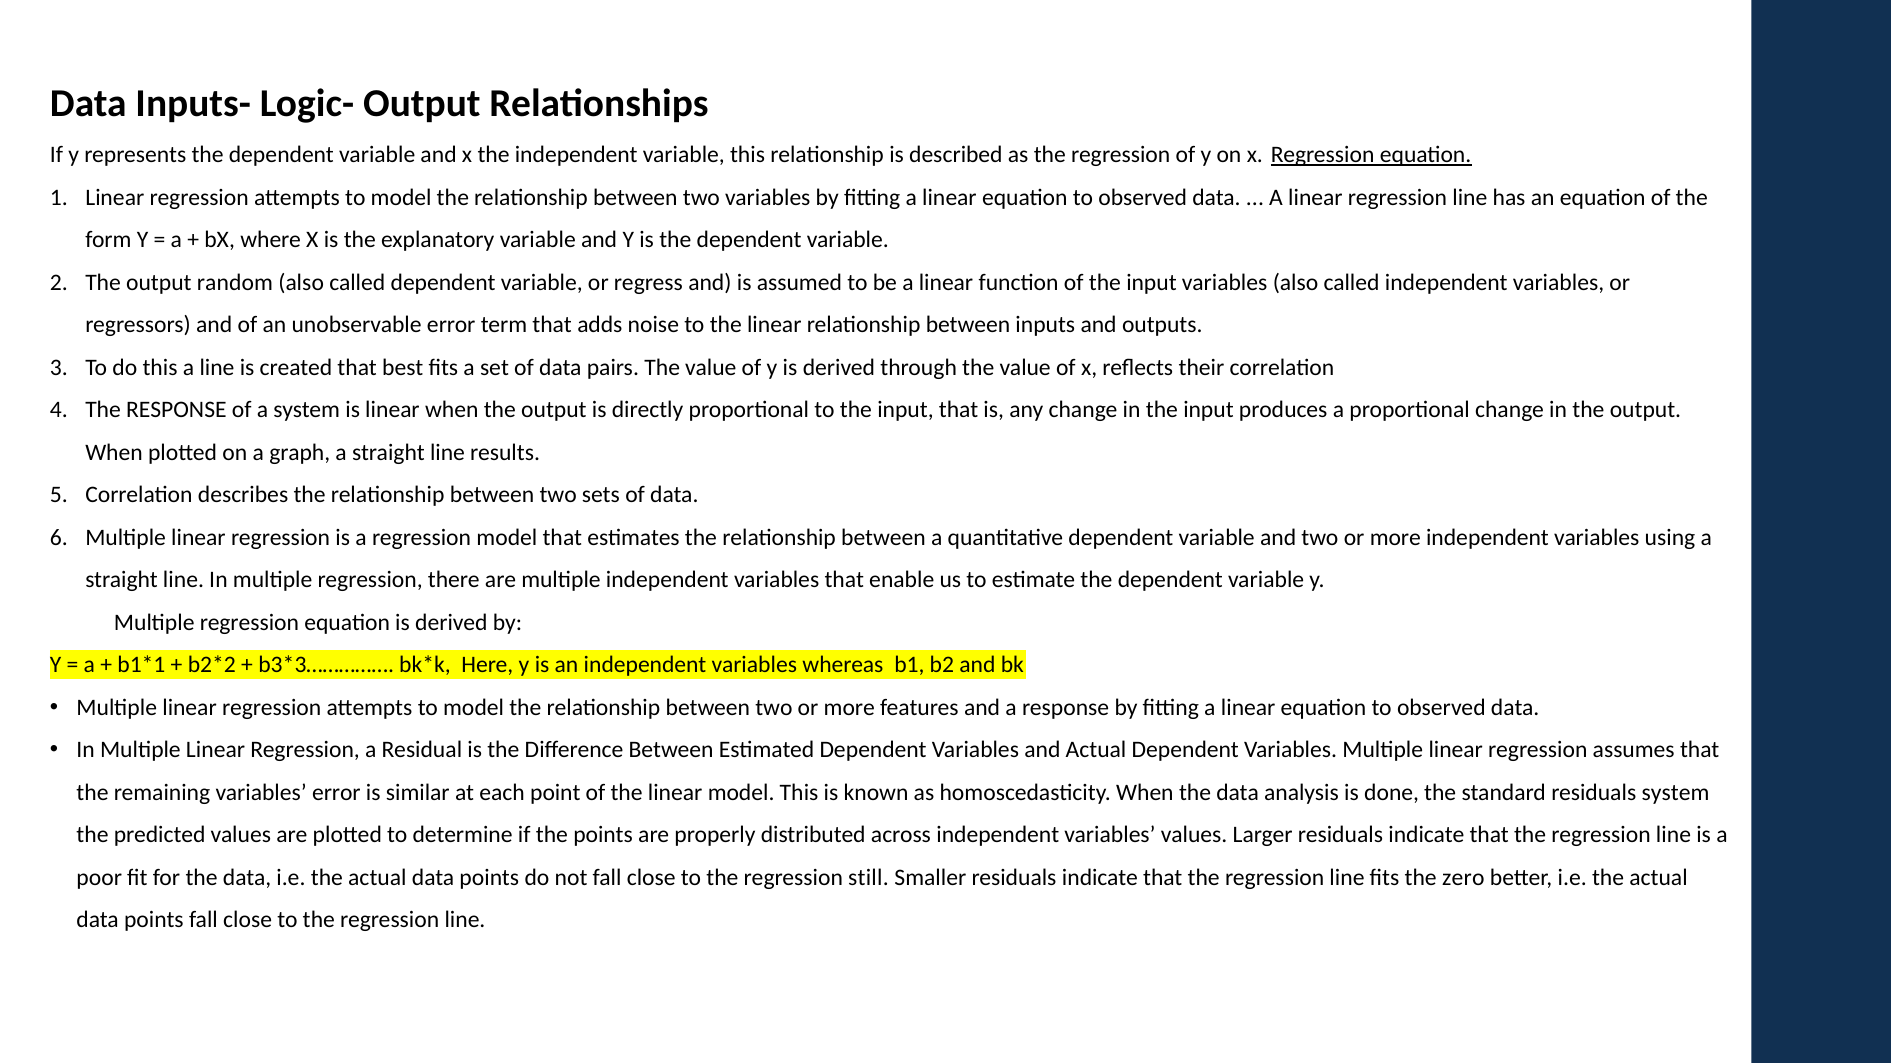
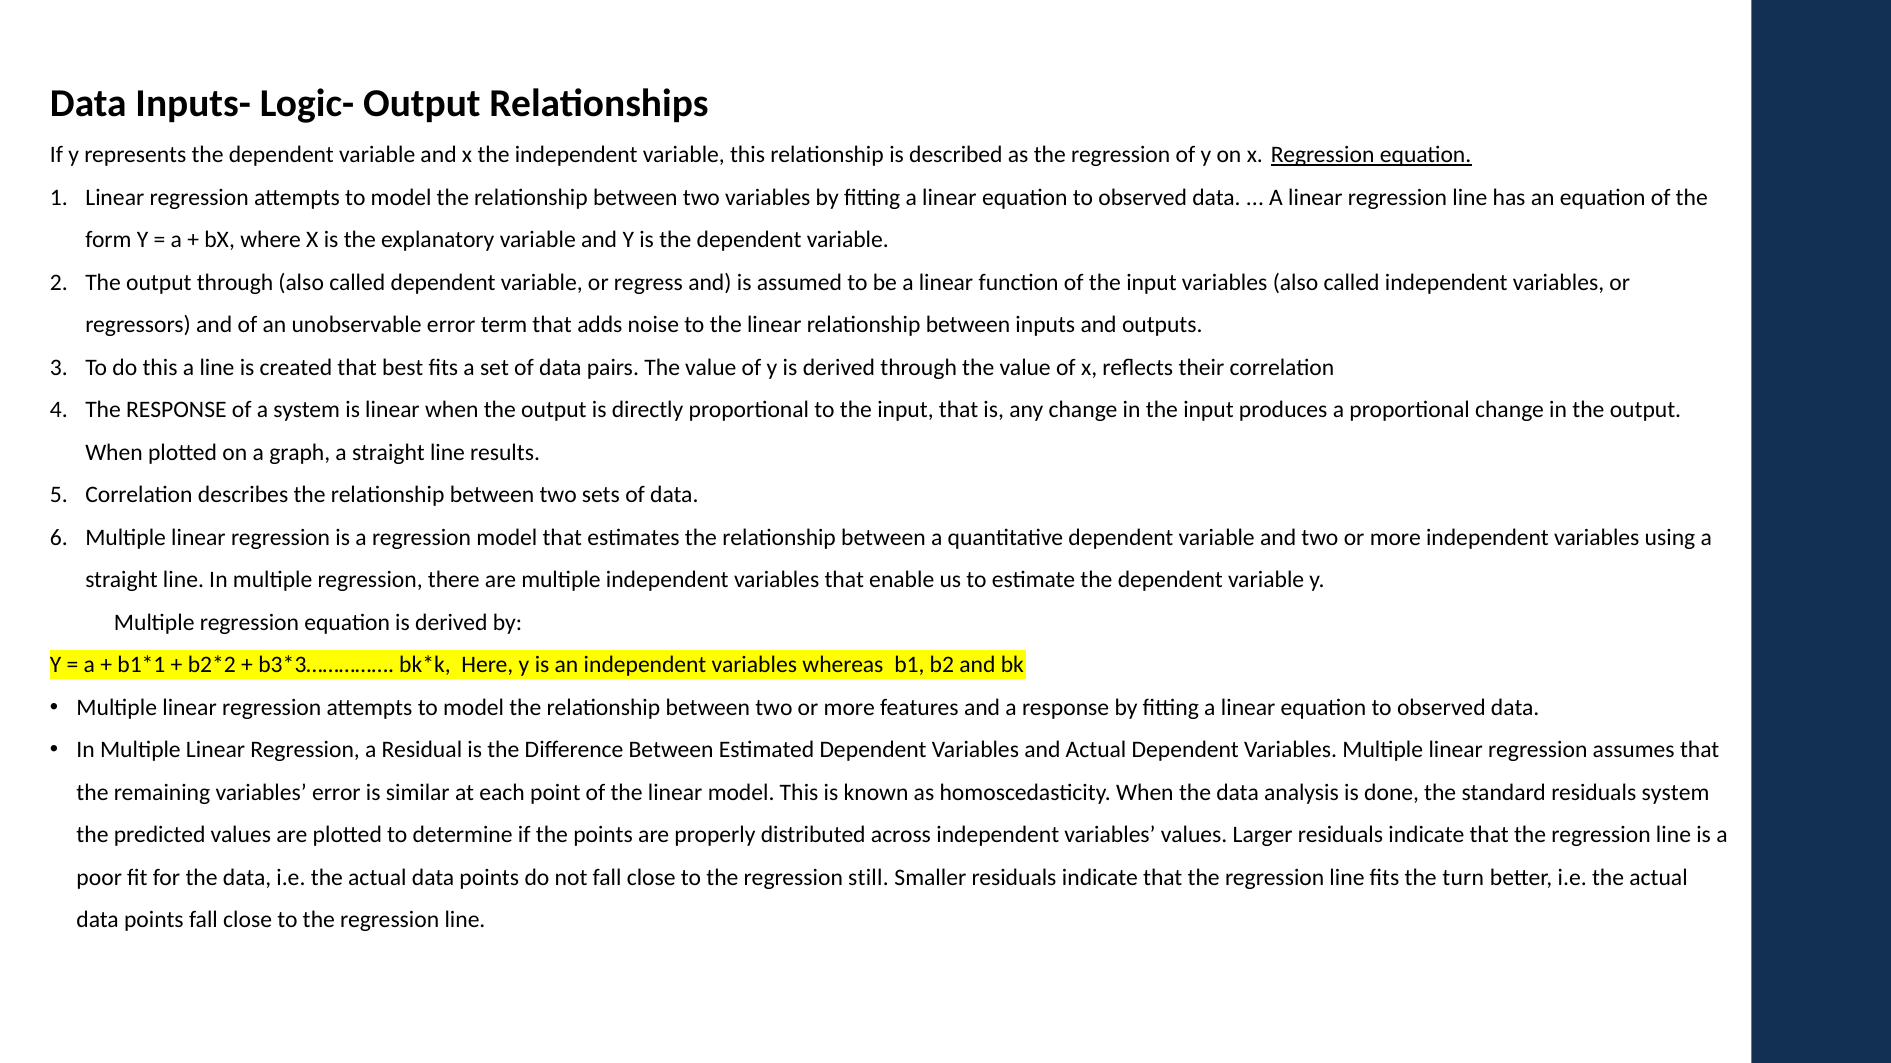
output random: random -> through (235, 282)
zero: zero -> turn (1463, 878)
